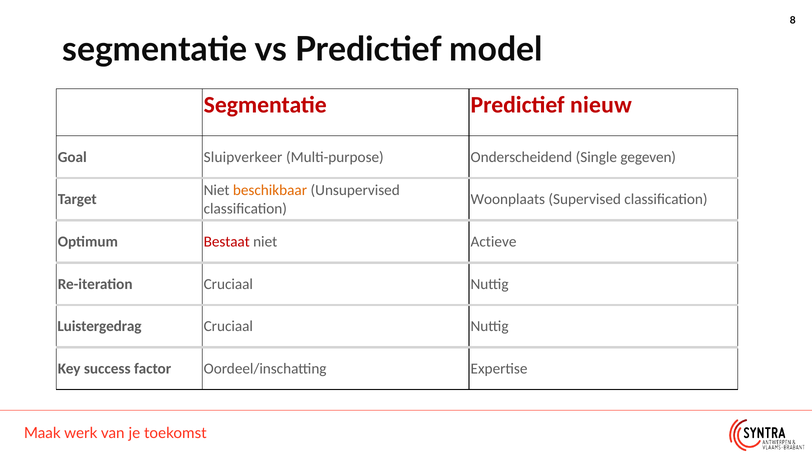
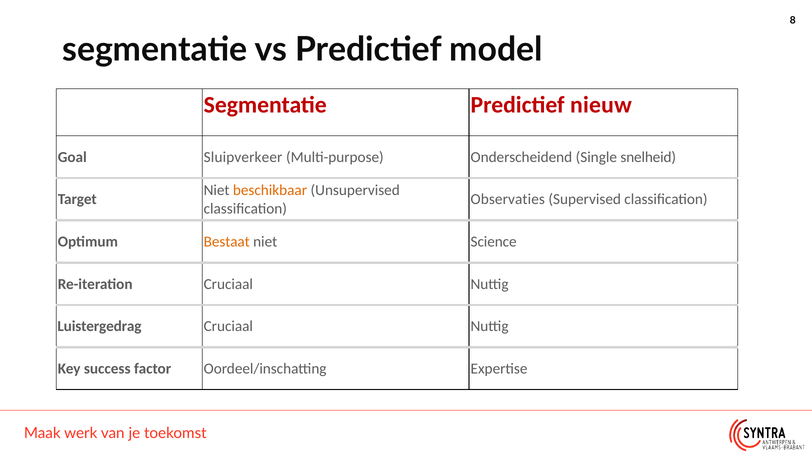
gegeven: gegeven -> snelheid (648, 157)
Woonplaats: Woonplaats -> Observaties (508, 199)
Bestaat colour: red -> orange (227, 242)
Actieve: Actieve -> Science (494, 242)
